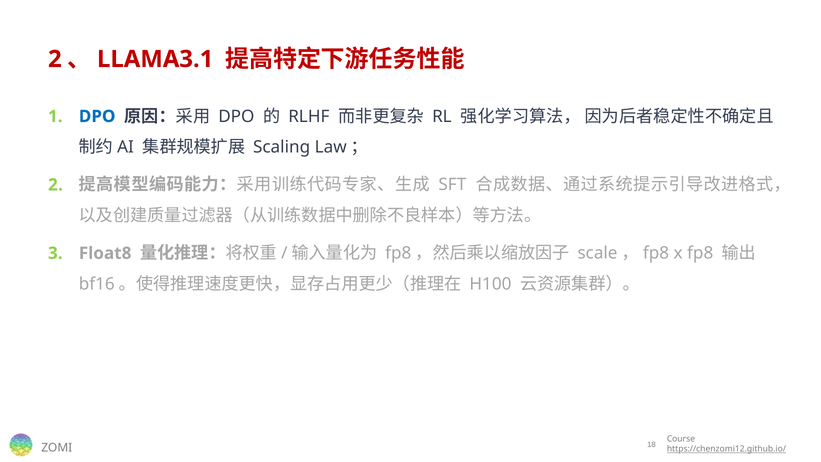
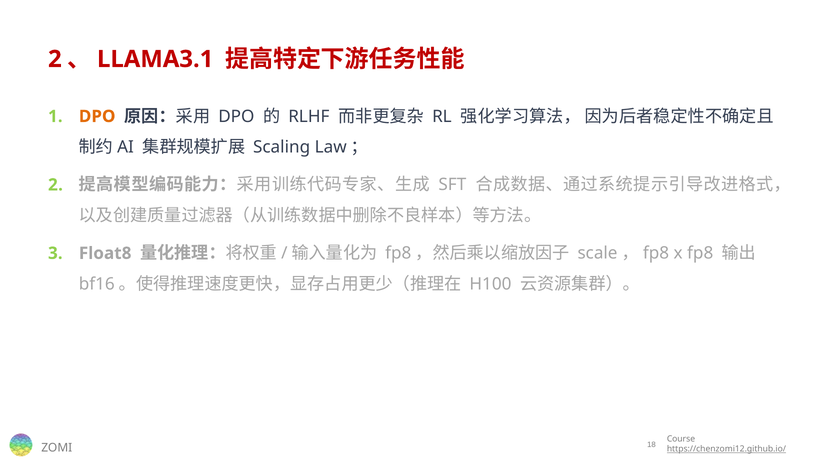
DPO colour: blue -> orange (97, 116)
